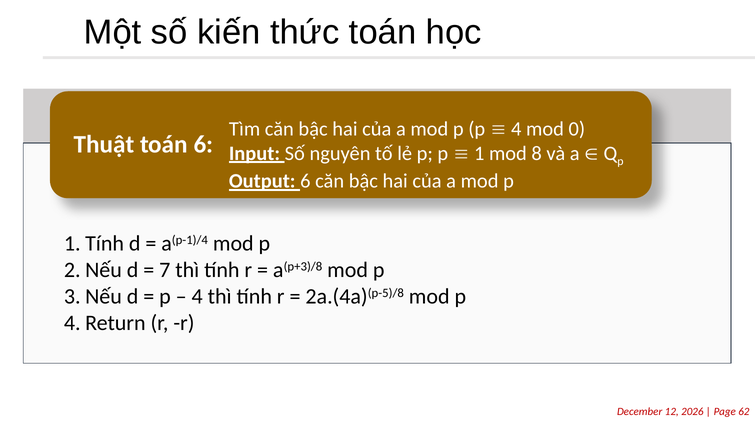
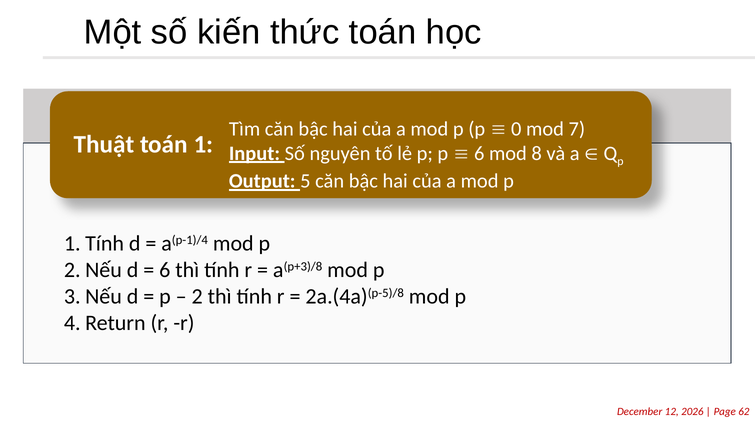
4: 4 -> 0 (516, 129)
0: 0 -> 7 (577, 129)
toán 6: 6 -> 1 (203, 144)
1: 1 -> 6 (479, 153)
Output 6: 6 -> 5 (305, 181)
7: 7 -> 6 (165, 270)
4: 4 -> 2 (197, 296)
